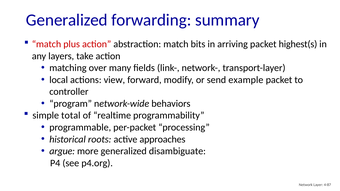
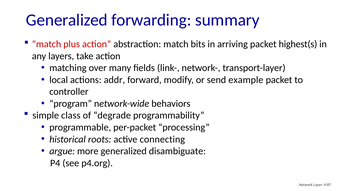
view: view -> addr (114, 80)
total: total -> class (71, 116)
realtime: realtime -> degrade (112, 116)
approaches: approaches -> connecting (162, 139)
